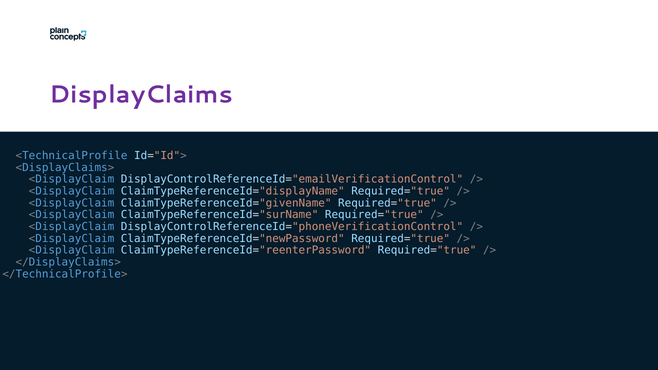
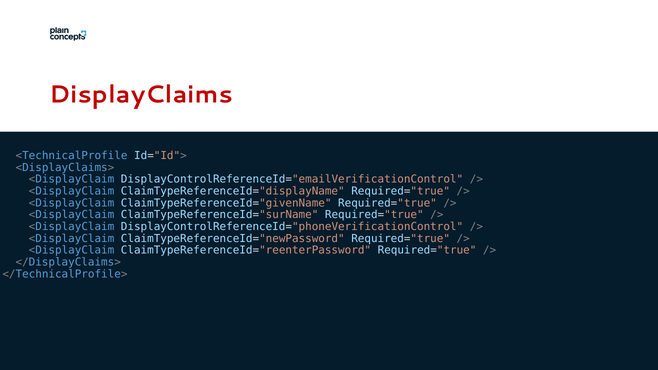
DisplayClaims colour: purple -> red (141, 94)
